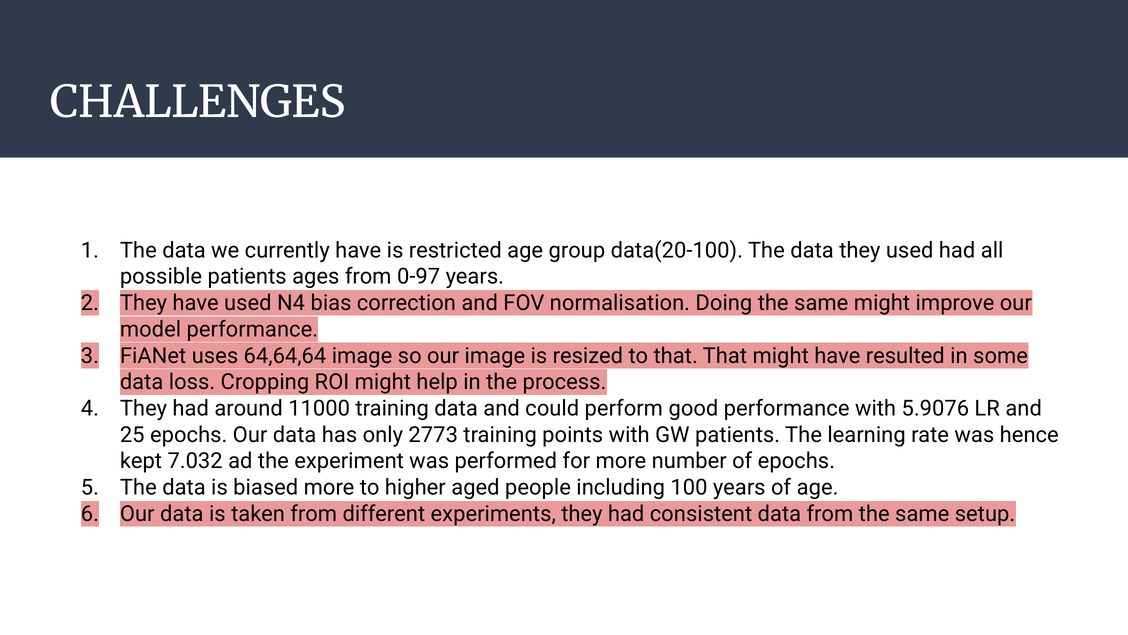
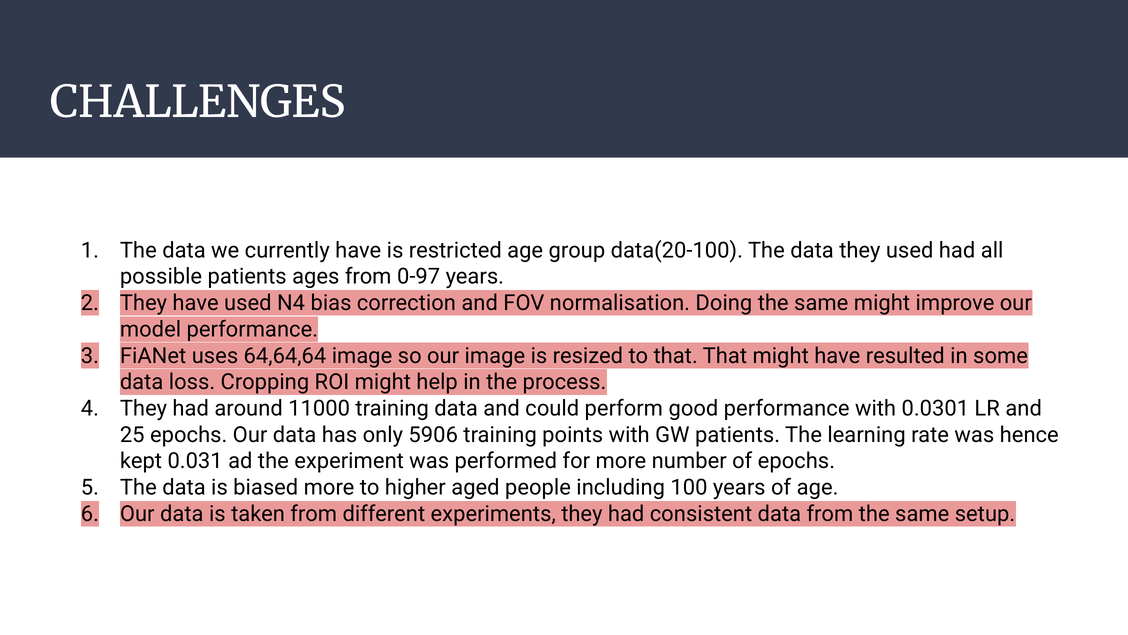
5.9076: 5.9076 -> 0.0301 (935, 408)
2773: 2773 -> 5906 (433, 435)
7.032: 7.032 -> 0.031 (195, 461)
